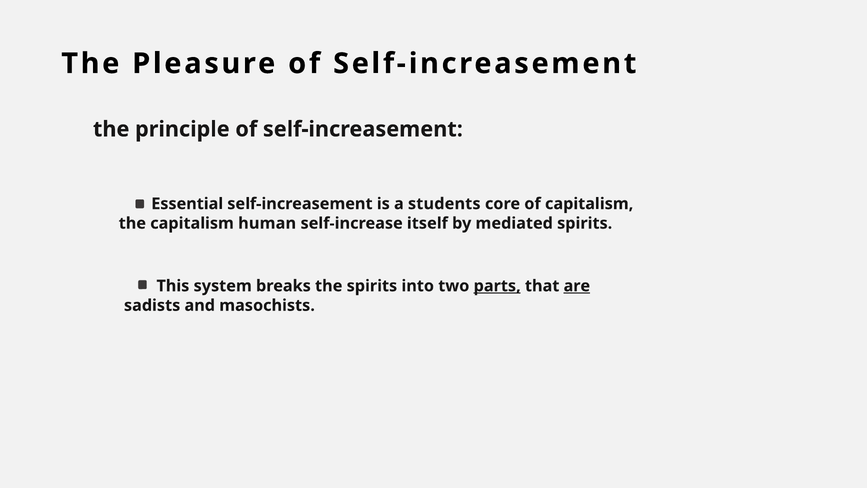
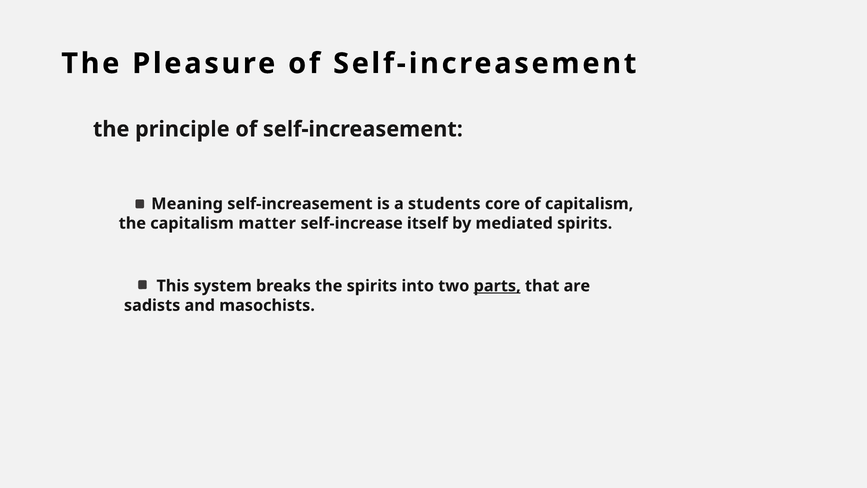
Essential: Essential -> Meaning (187, 204)
human: human -> matter (267, 223)
are underline: present -> none (577, 286)
